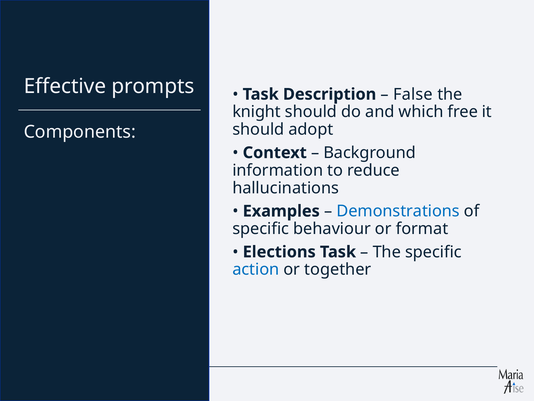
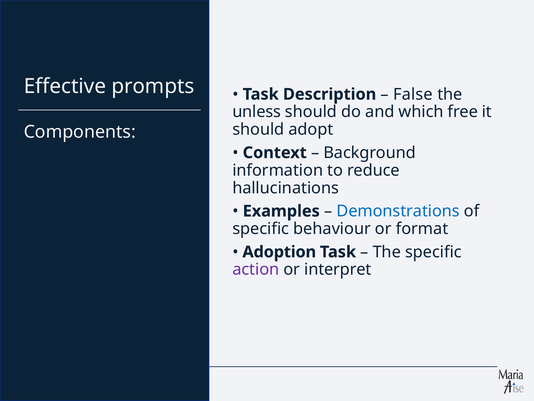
knight: knight -> unless (257, 112)
Elections: Elections -> Adoption (279, 252)
action colour: blue -> purple (256, 269)
together: together -> interpret (338, 269)
